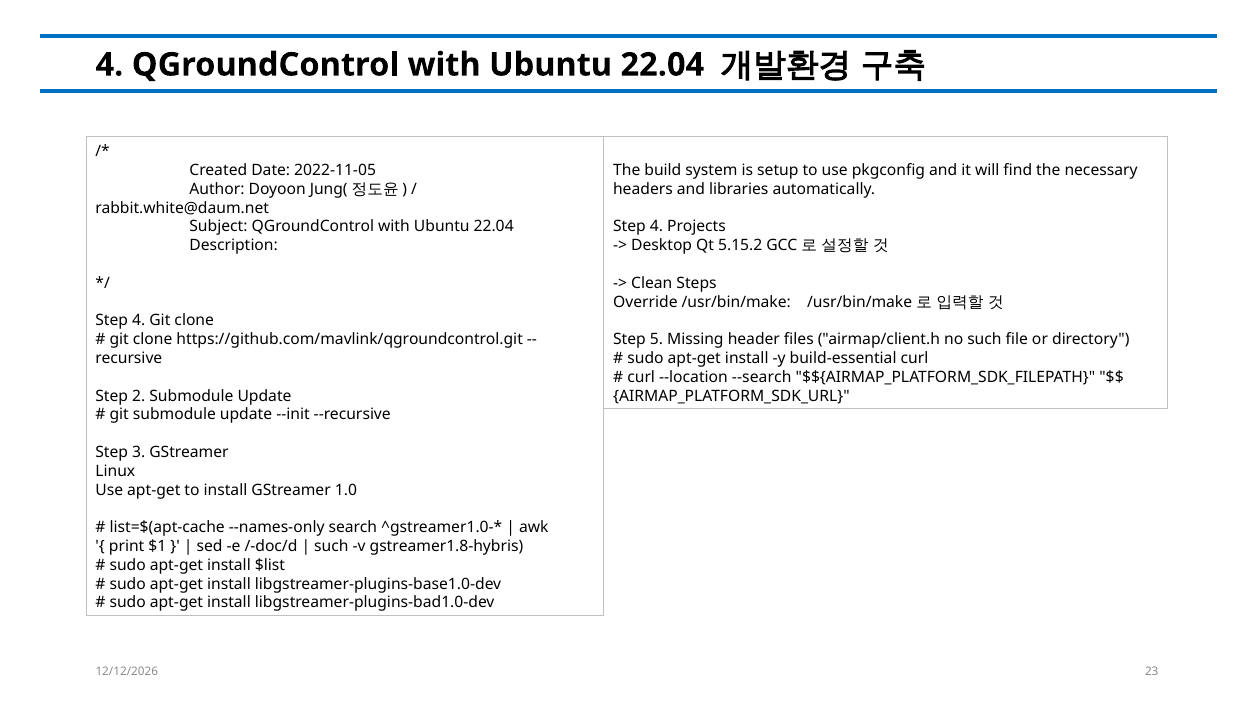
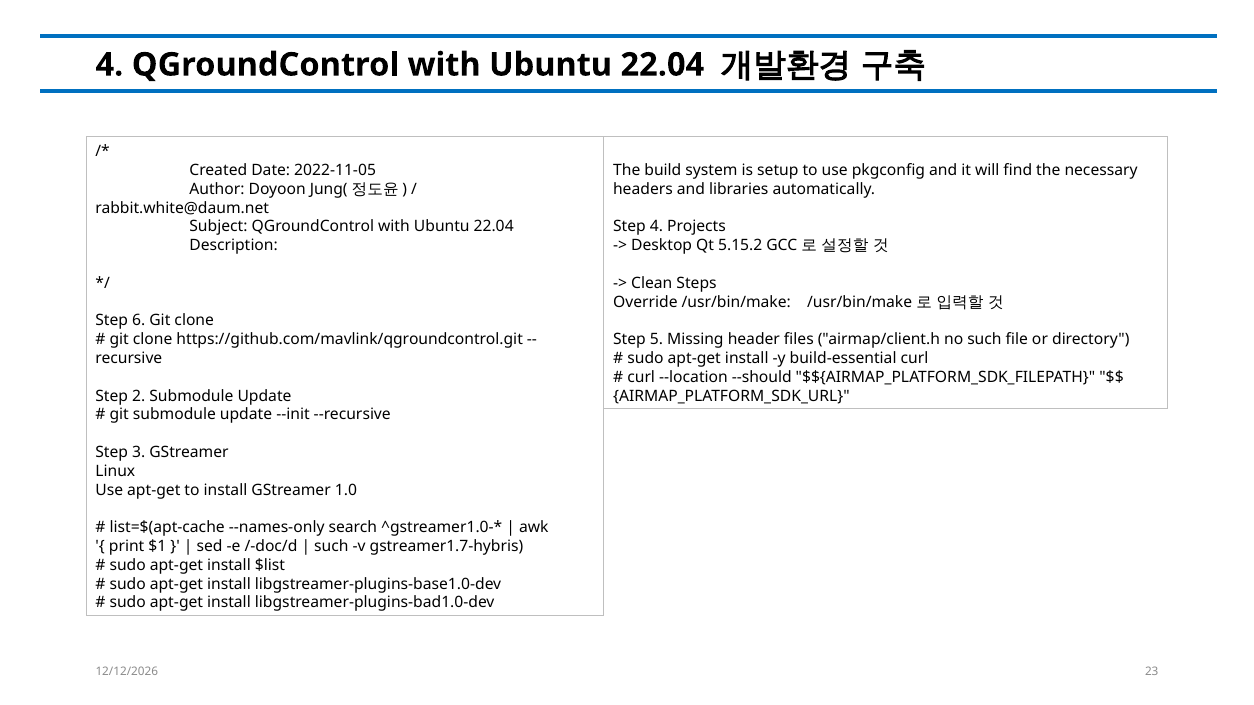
4: 4 -> 6 (139, 321)
--search: --search -> --should (762, 377)
gstreamer1.8-hybris: gstreamer1.8-hybris -> gstreamer1.7-hybris (446, 547)
